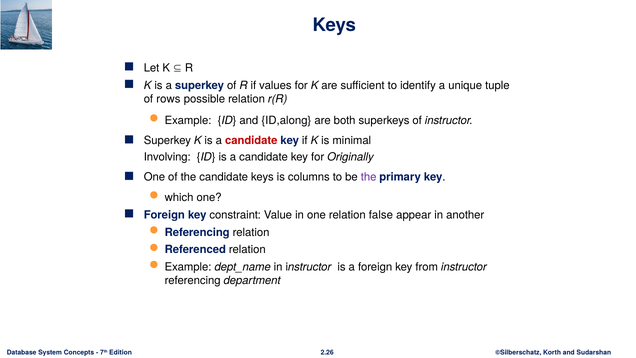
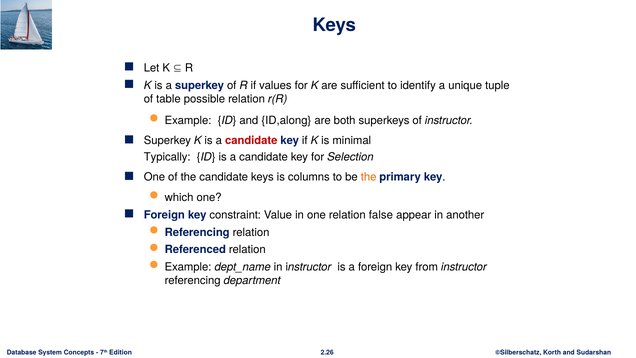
rows: rows -> table (168, 99)
Involving: Involving -> Typically (167, 157)
Originally: Originally -> Selection (350, 157)
the colour: purple -> orange (369, 177)
